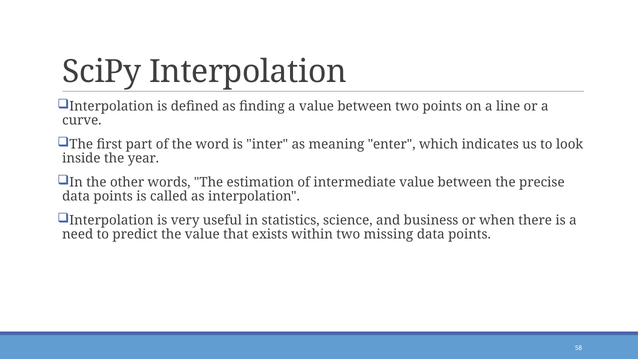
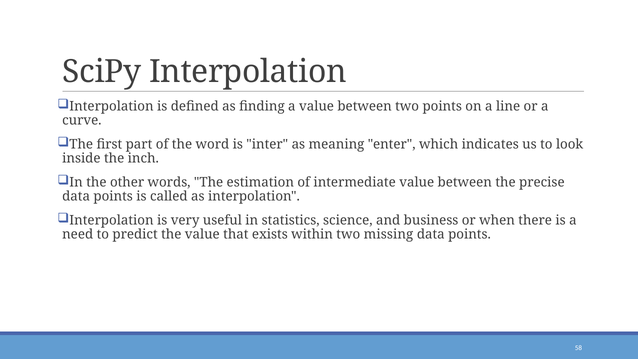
year: year -> inch (143, 158)
